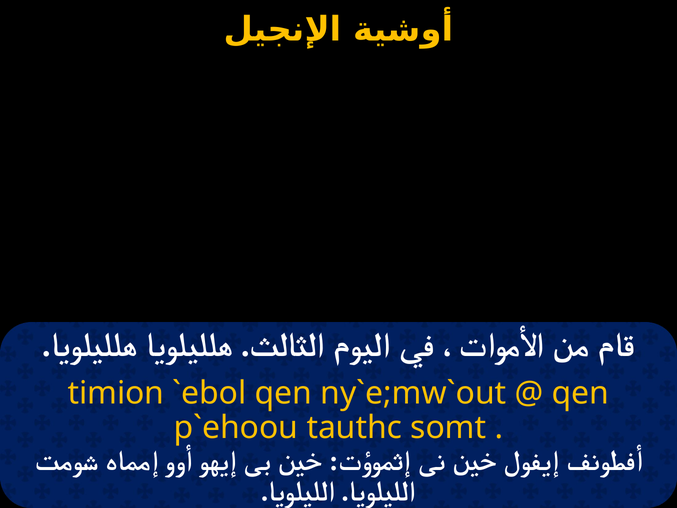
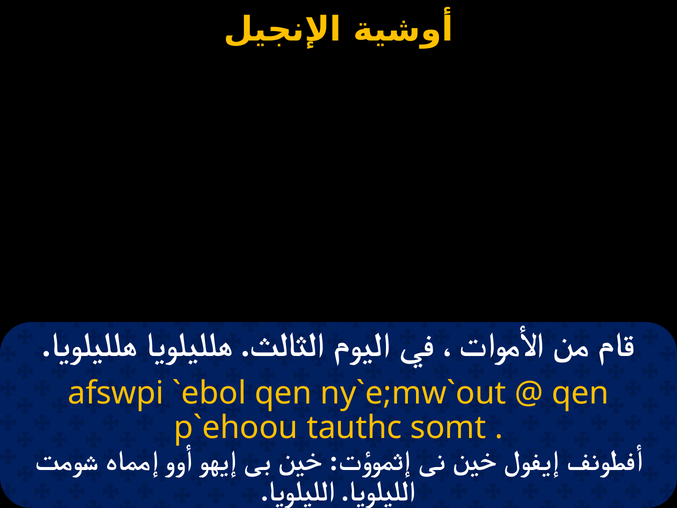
timion: timion -> afswpi (116, 393)
